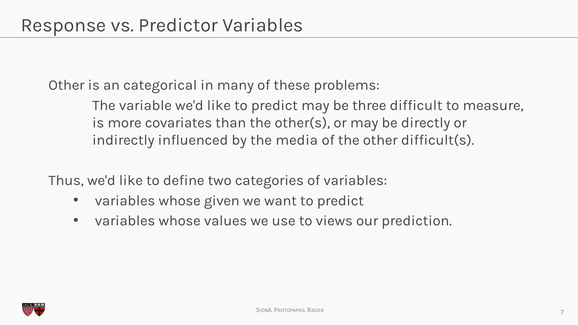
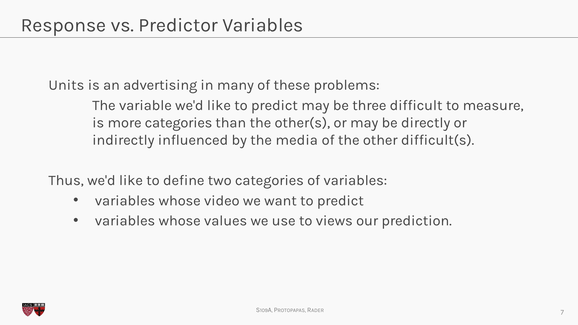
Other: Other -> Units (66, 85)
categorical: categorical -> advertising (160, 85)
more covariates: covariates -> categories (179, 123)
given: given -> video (222, 201)
